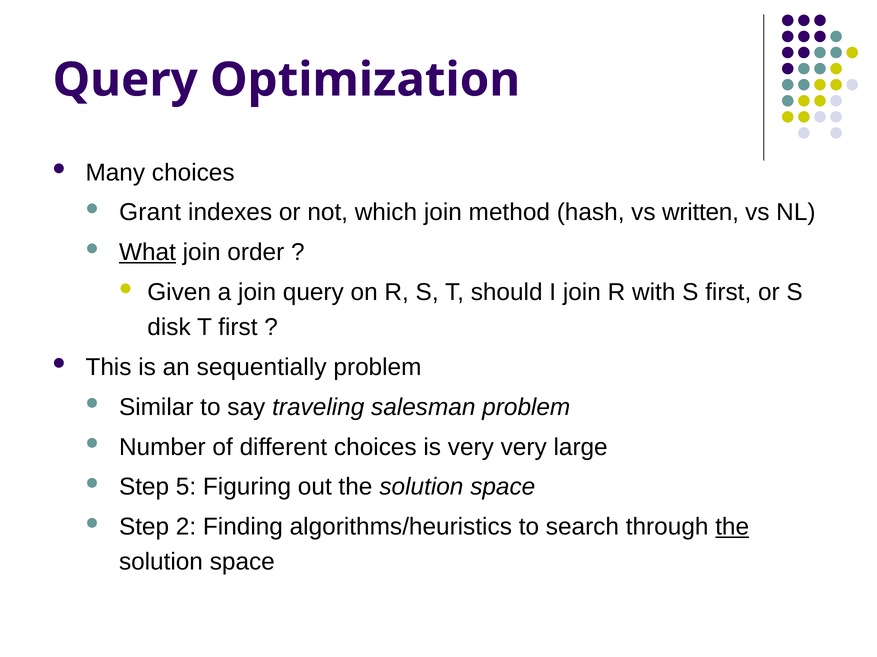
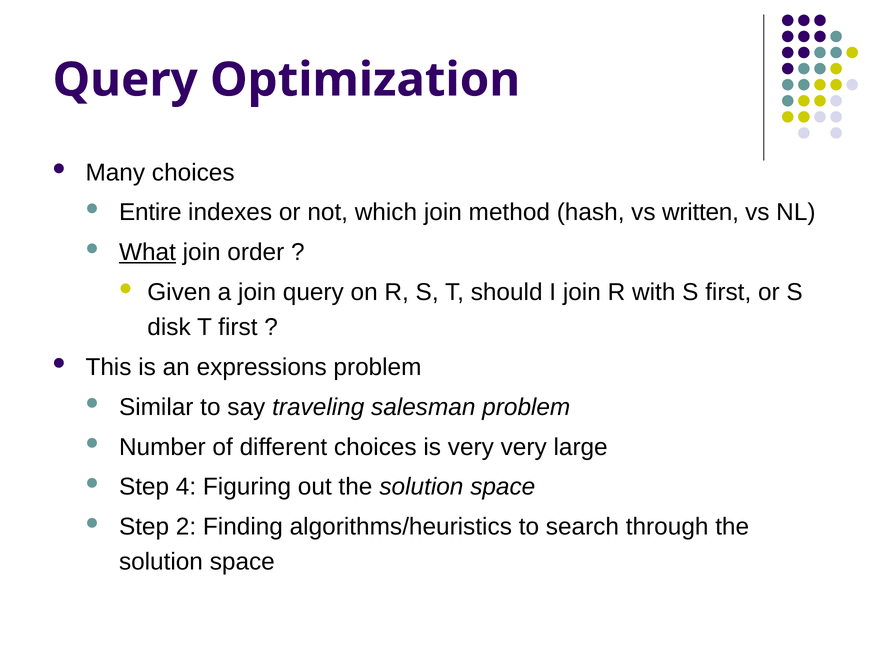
Grant: Grant -> Entire (150, 213)
sequentially: sequentially -> expressions (262, 368)
5: 5 -> 4 (186, 487)
the underline: present -> none (732, 527)
